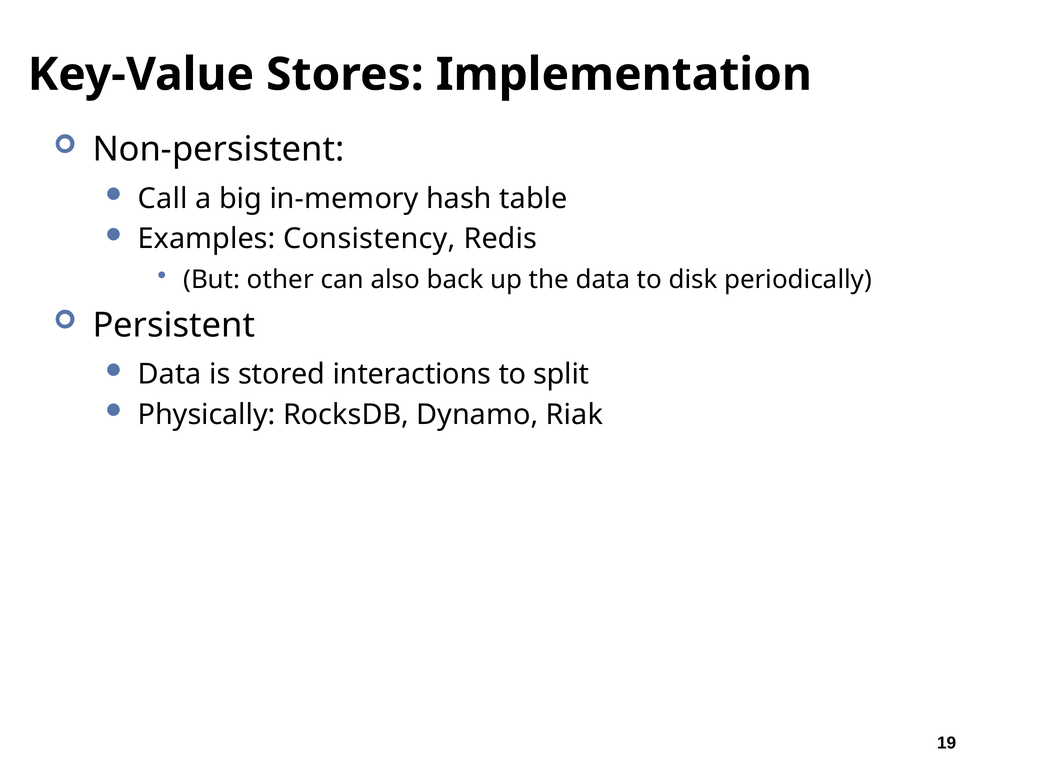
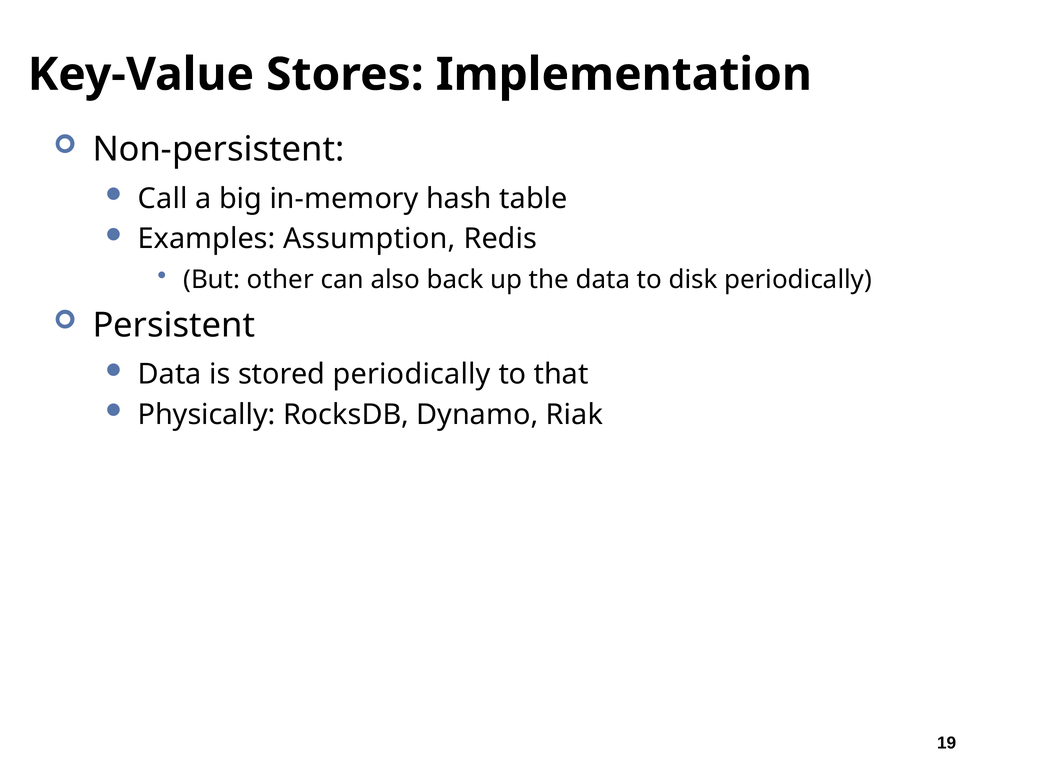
Consistency: Consistency -> Assumption (369, 239)
stored interactions: interactions -> periodically (412, 375)
split: split -> that (561, 375)
